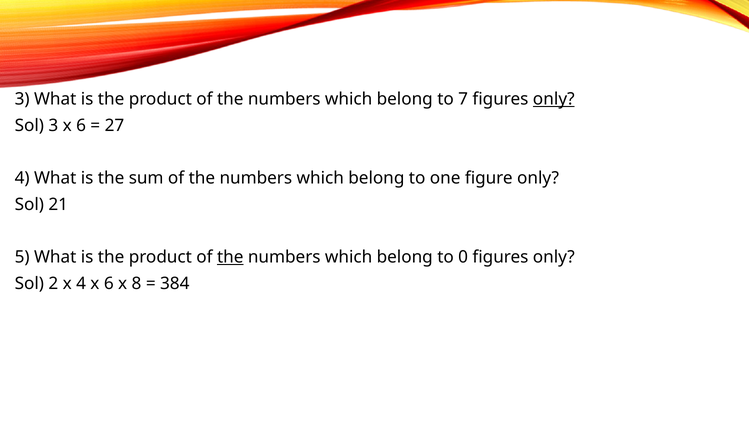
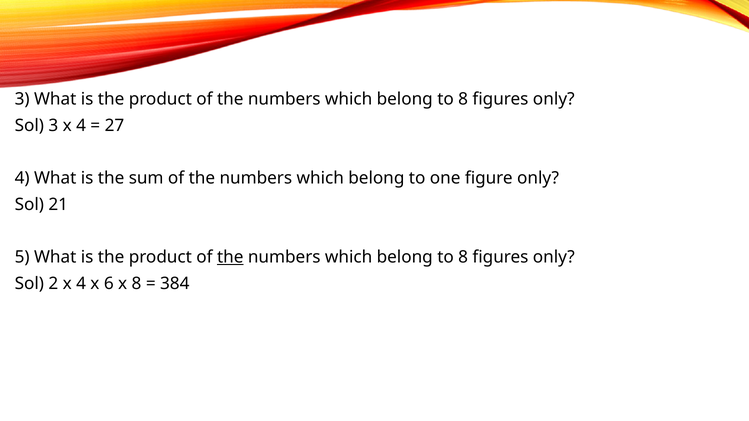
7: 7 -> 8 (463, 99)
only underline: present -> none (554, 99)
3 x 6: 6 -> 4 (81, 126)
0: 0 -> 8 (463, 257)
